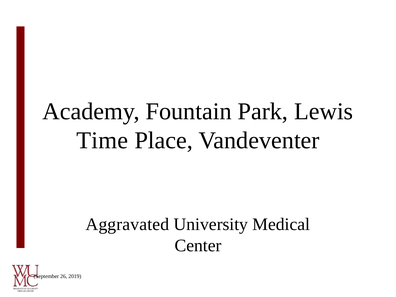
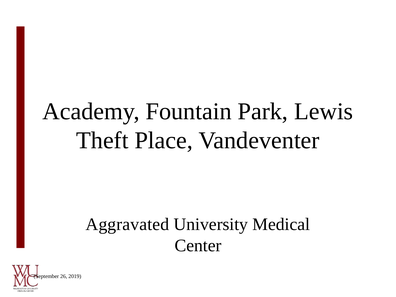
Time: Time -> Theft (102, 140)
